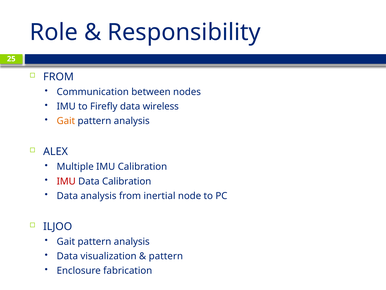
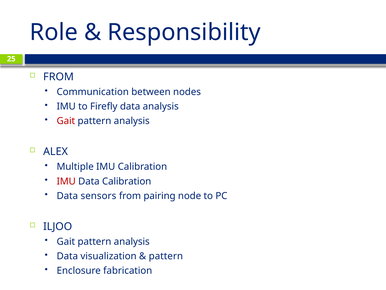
data wireless: wireless -> analysis (161, 106)
Gait colour: orange -> red (66, 121)
Data analysis: analysis -> sensors (98, 196)
inertial: inertial -> pairing (160, 196)
